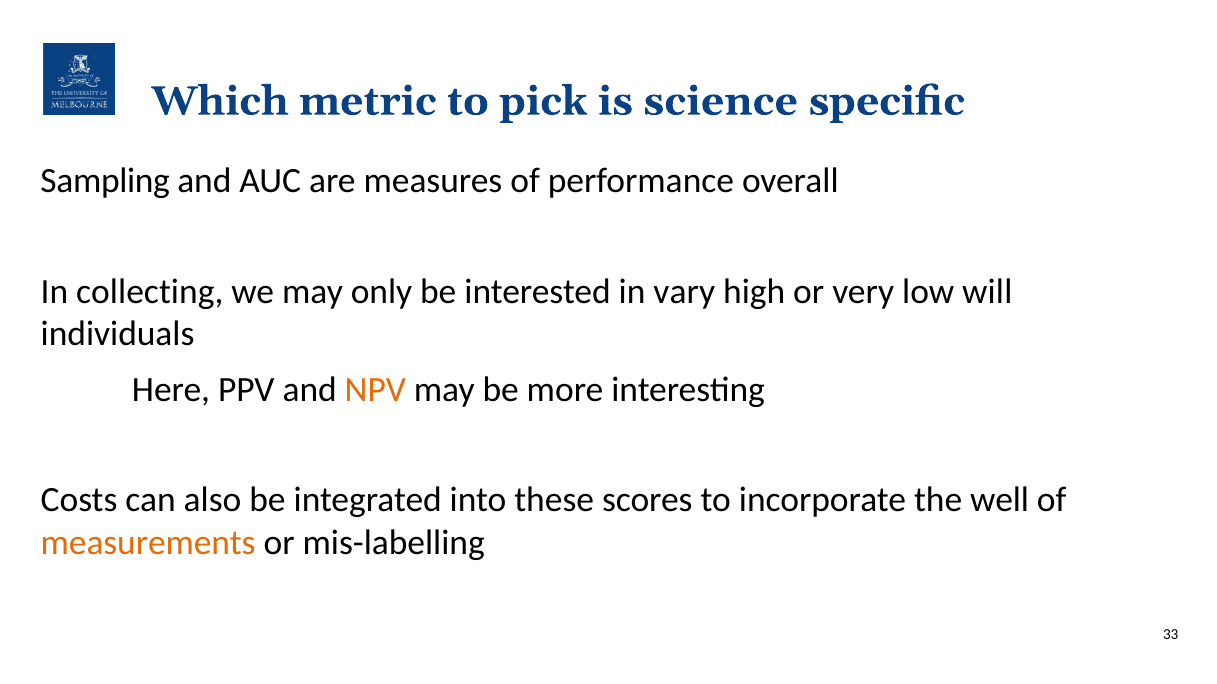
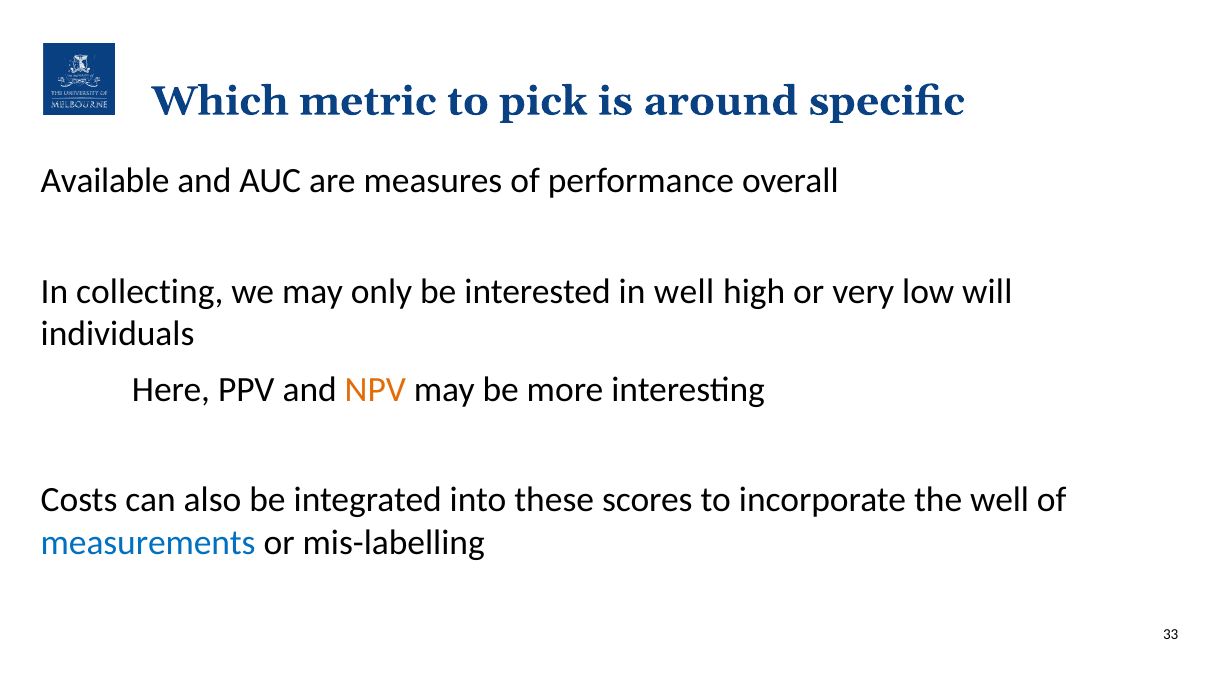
science: science -> around (721, 101)
Sampling: Sampling -> Available (105, 181)
in vary: vary -> well (684, 292)
measurements colour: orange -> blue (148, 543)
